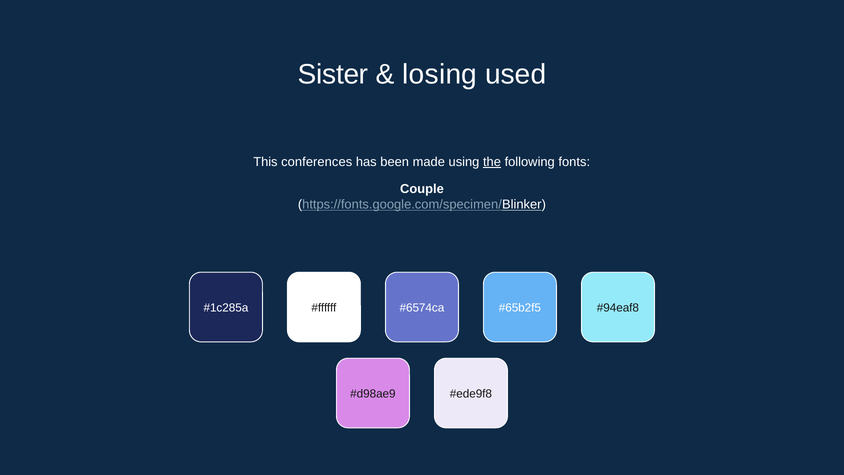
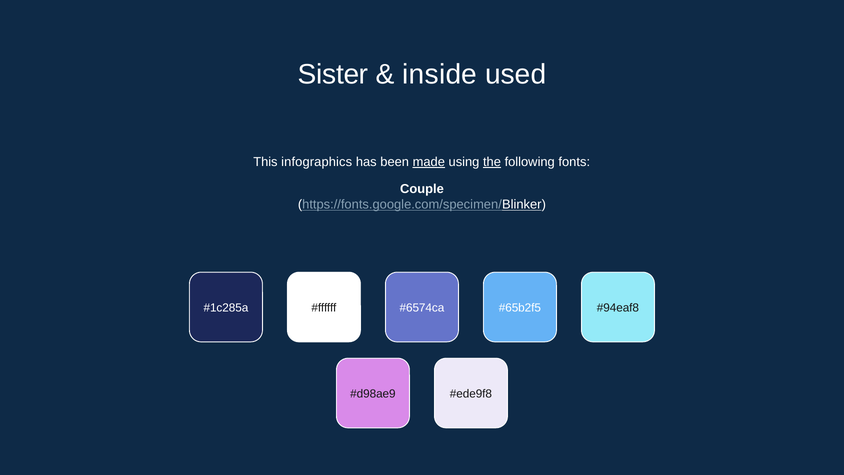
losing: losing -> inside (440, 74)
conferences: conferences -> infographics (317, 162)
made underline: none -> present (429, 162)
